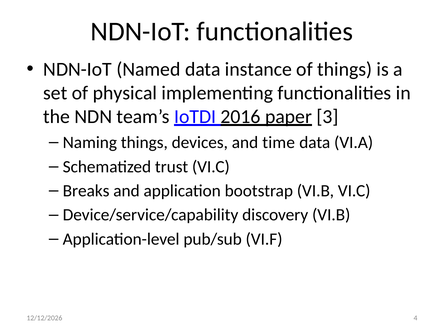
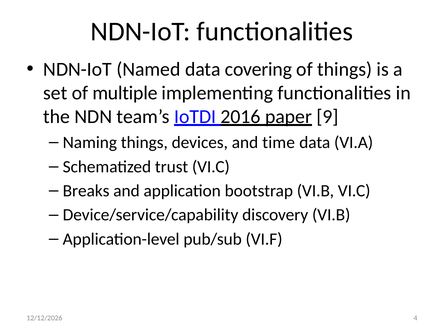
instance: instance -> covering (258, 69)
physical: physical -> multiple (125, 93)
3: 3 -> 9 (328, 117)
